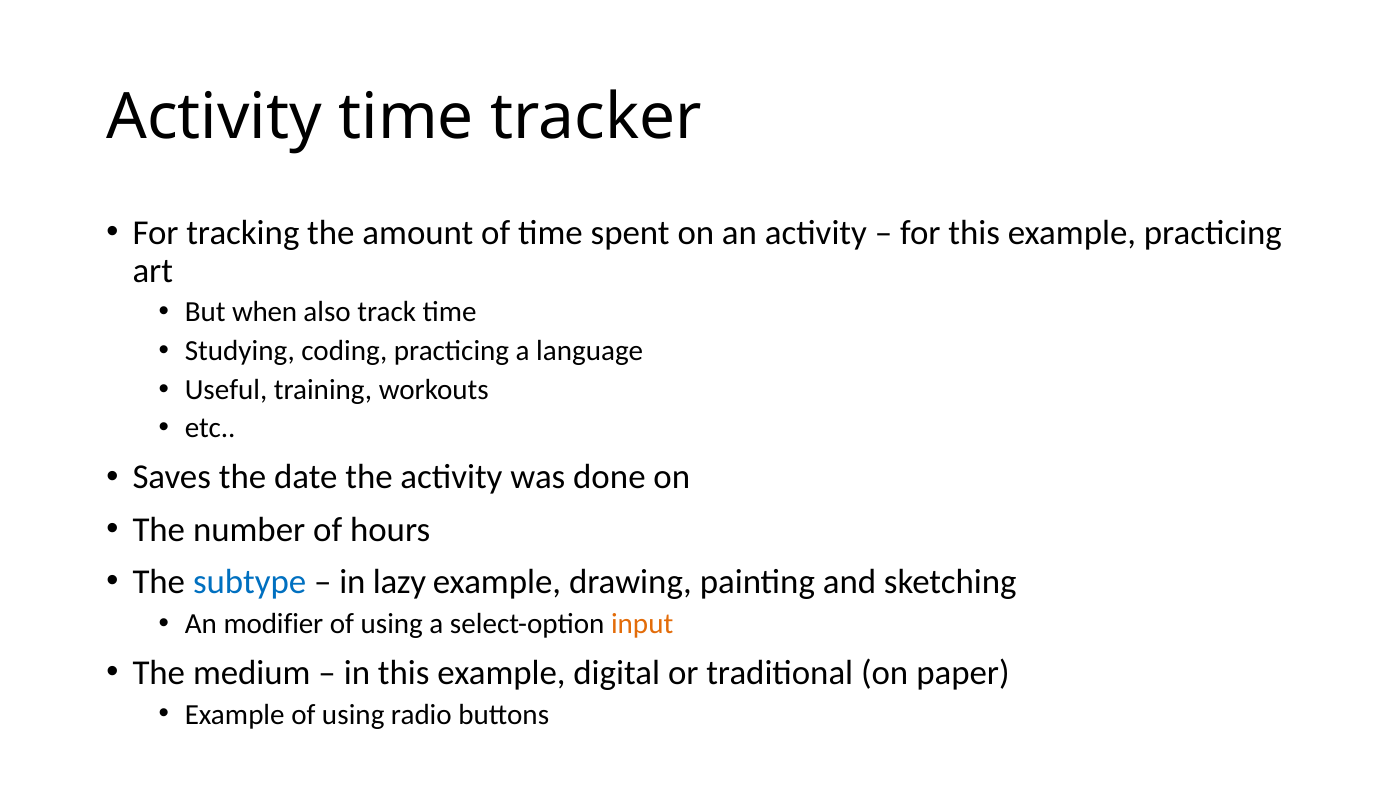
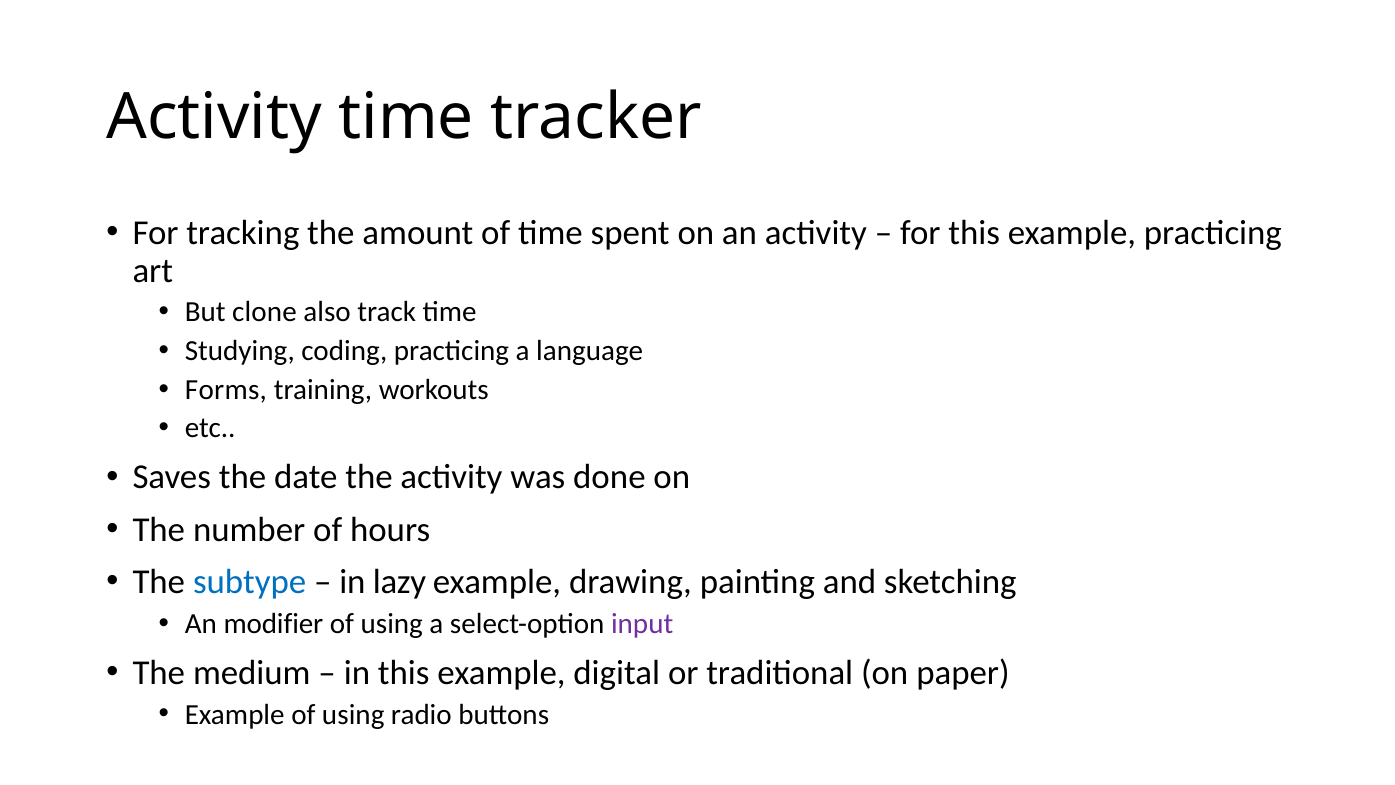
when: when -> clone (264, 312)
Useful: Useful -> Forms (226, 389)
input colour: orange -> purple (642, 623)
